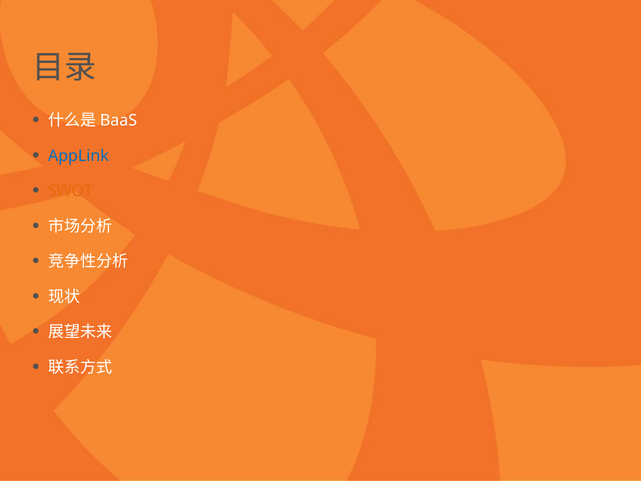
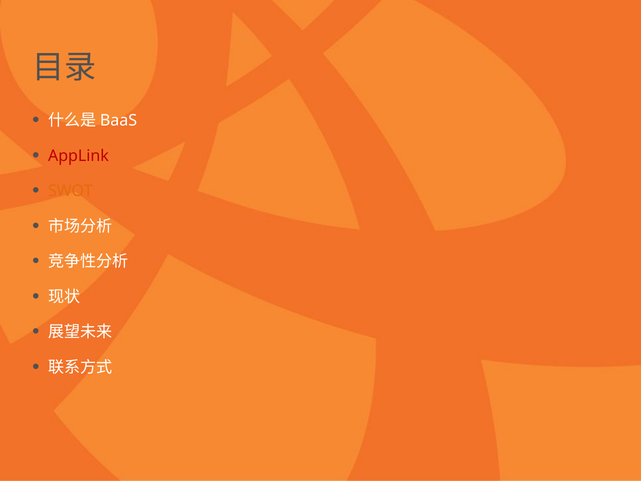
AppLink colour: blue -> red (78, 156)
